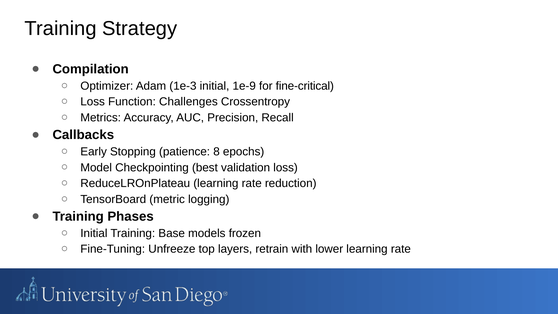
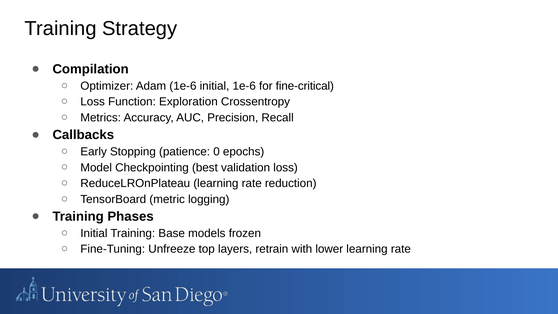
Adam 1e-3: 1e-3 -> 1e-6 (183, 86)
initial 1e-9: 1e-9 -> 1e-6 (244, 86)
Challenges: Challenges -> Exploration (188, 102)
8: 8 -> 0 (216, 152)
